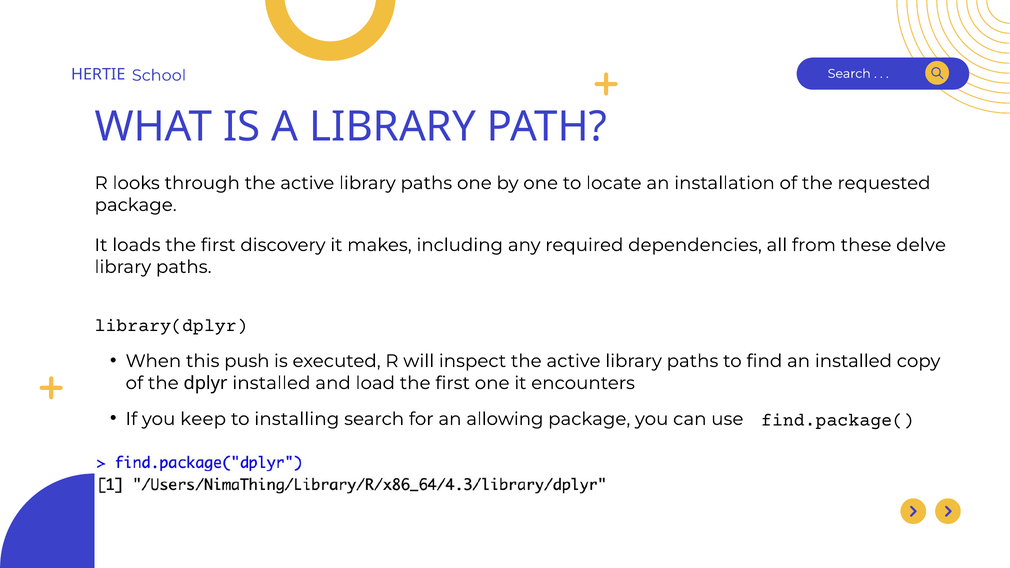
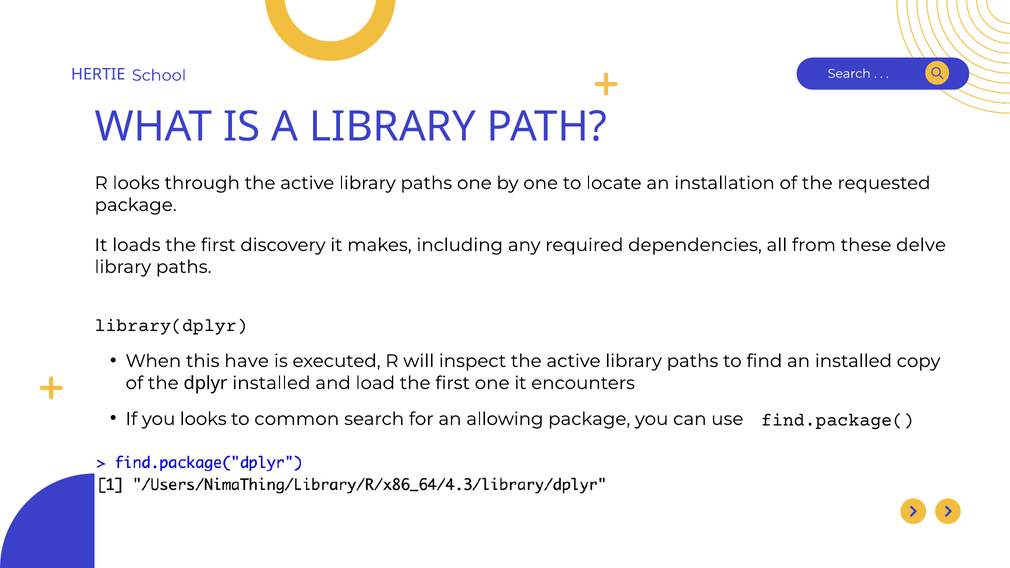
push: push -> have (247, 361)
you keep: keep -> looks (203, 419)
installing: installing -> common (297, 419)
